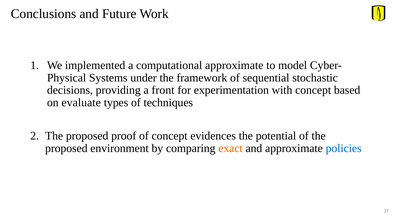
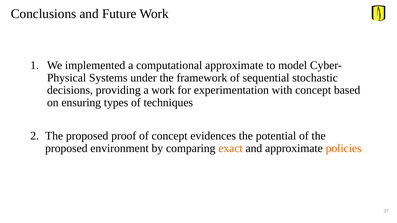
a front: front -> work (163, 90)
evaluate: evaluate -> ensuring (81, 103)
policies colour: blue -> orange (344, 149)
